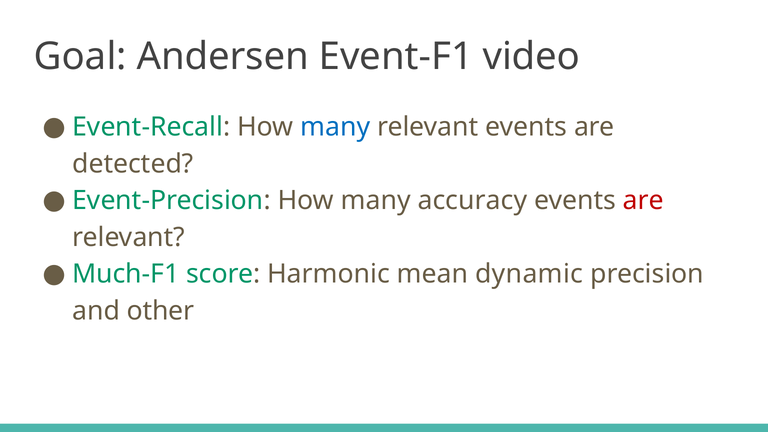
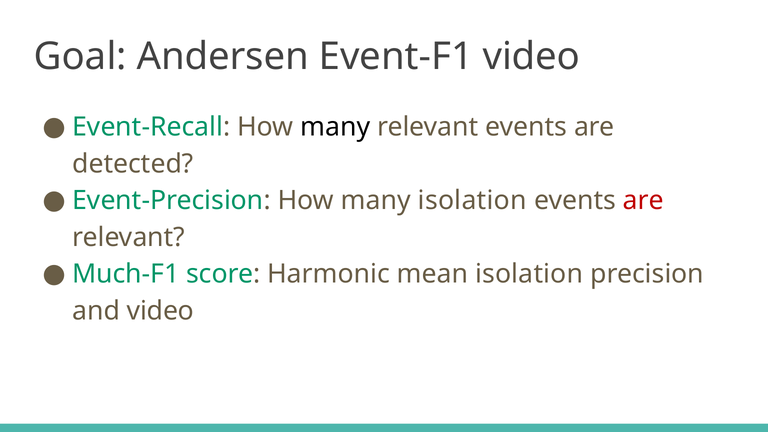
many colour: blue -> black (335, 127)
many accuracy: accuracy -> isolation (472, 201)
mean dynamic: dynamic -> isolation (529, 274)
and other: other -> video (160, 311)
